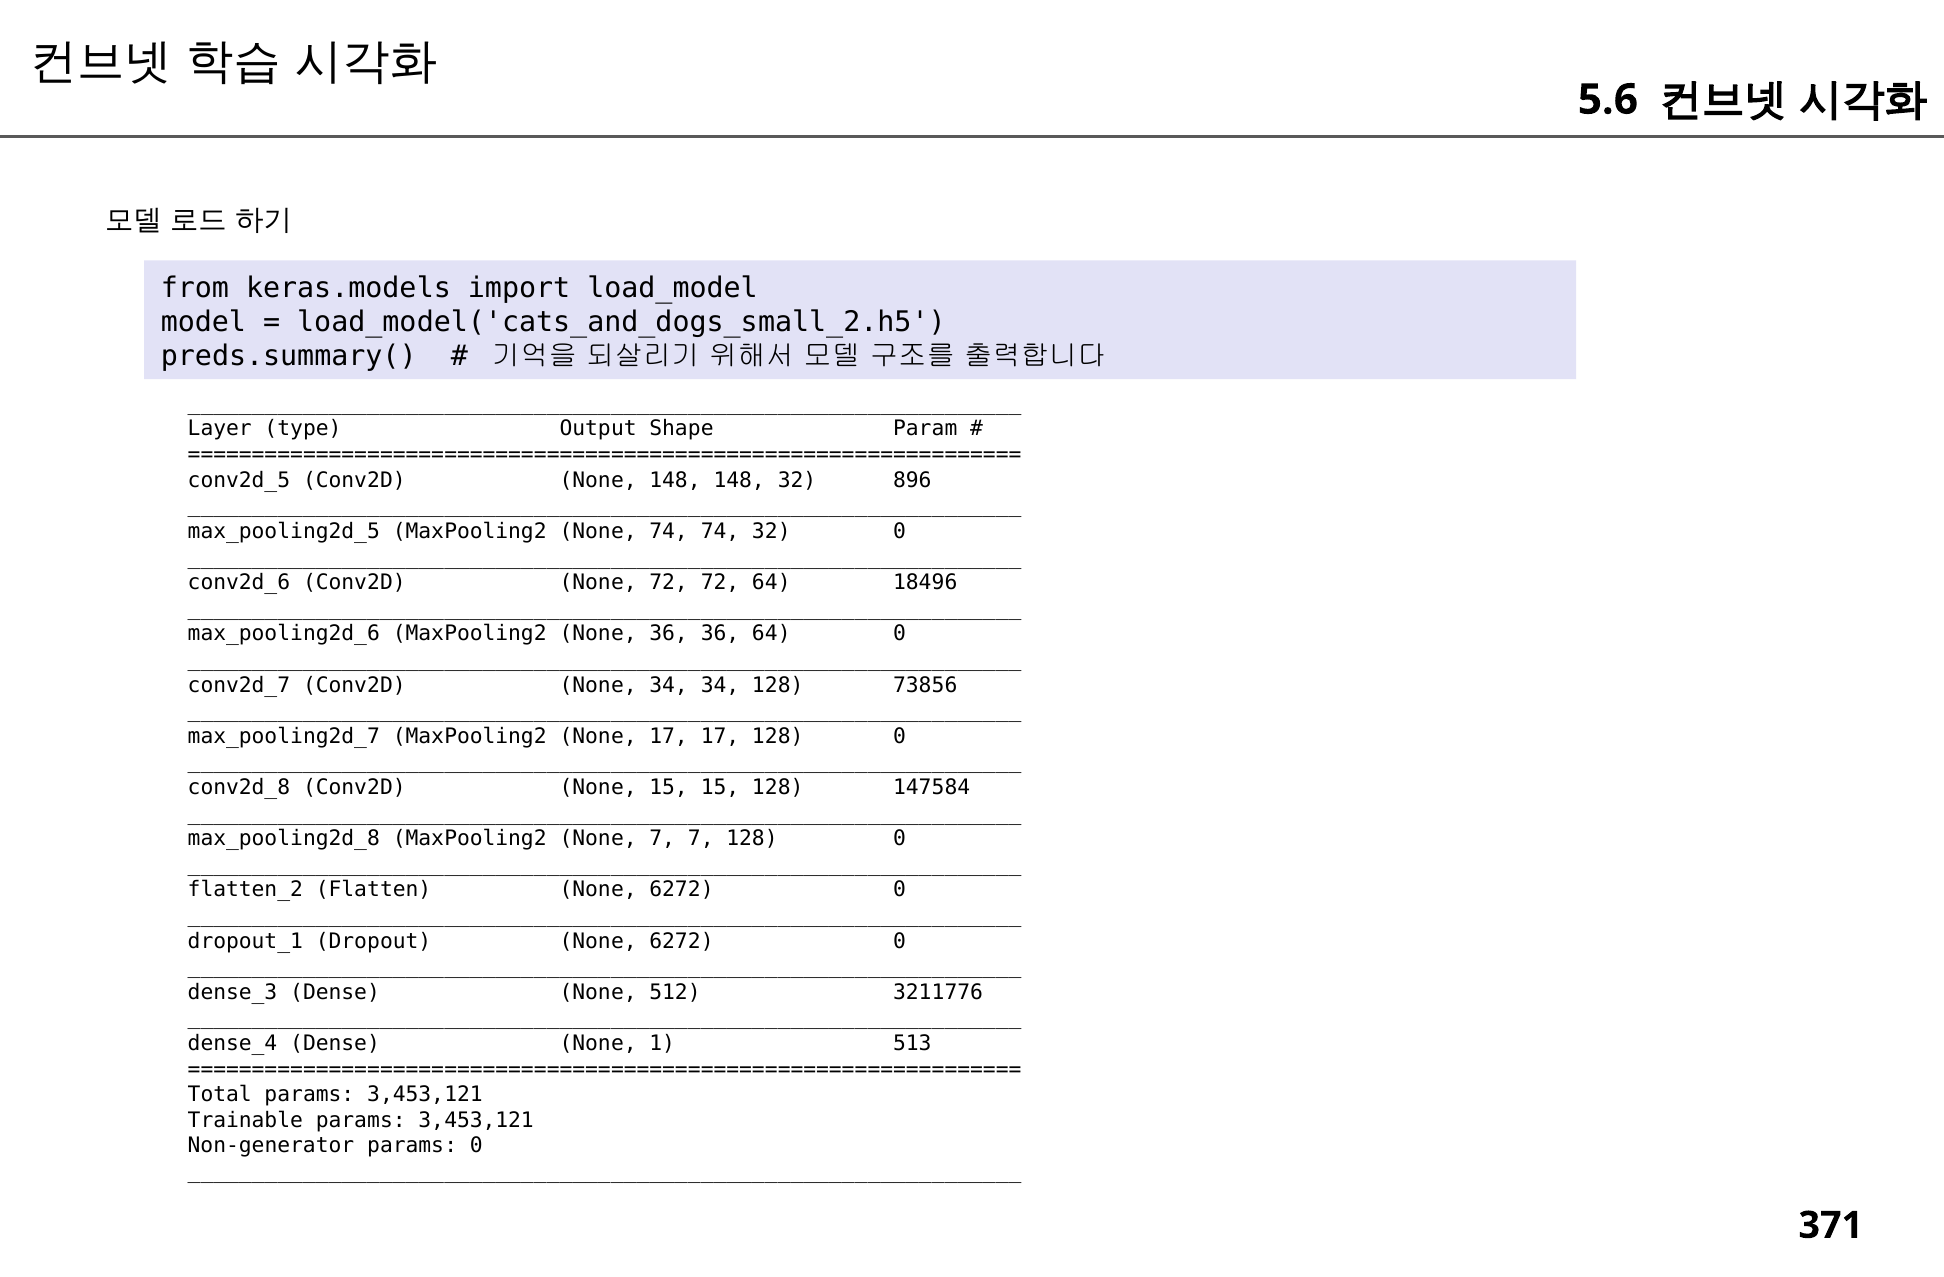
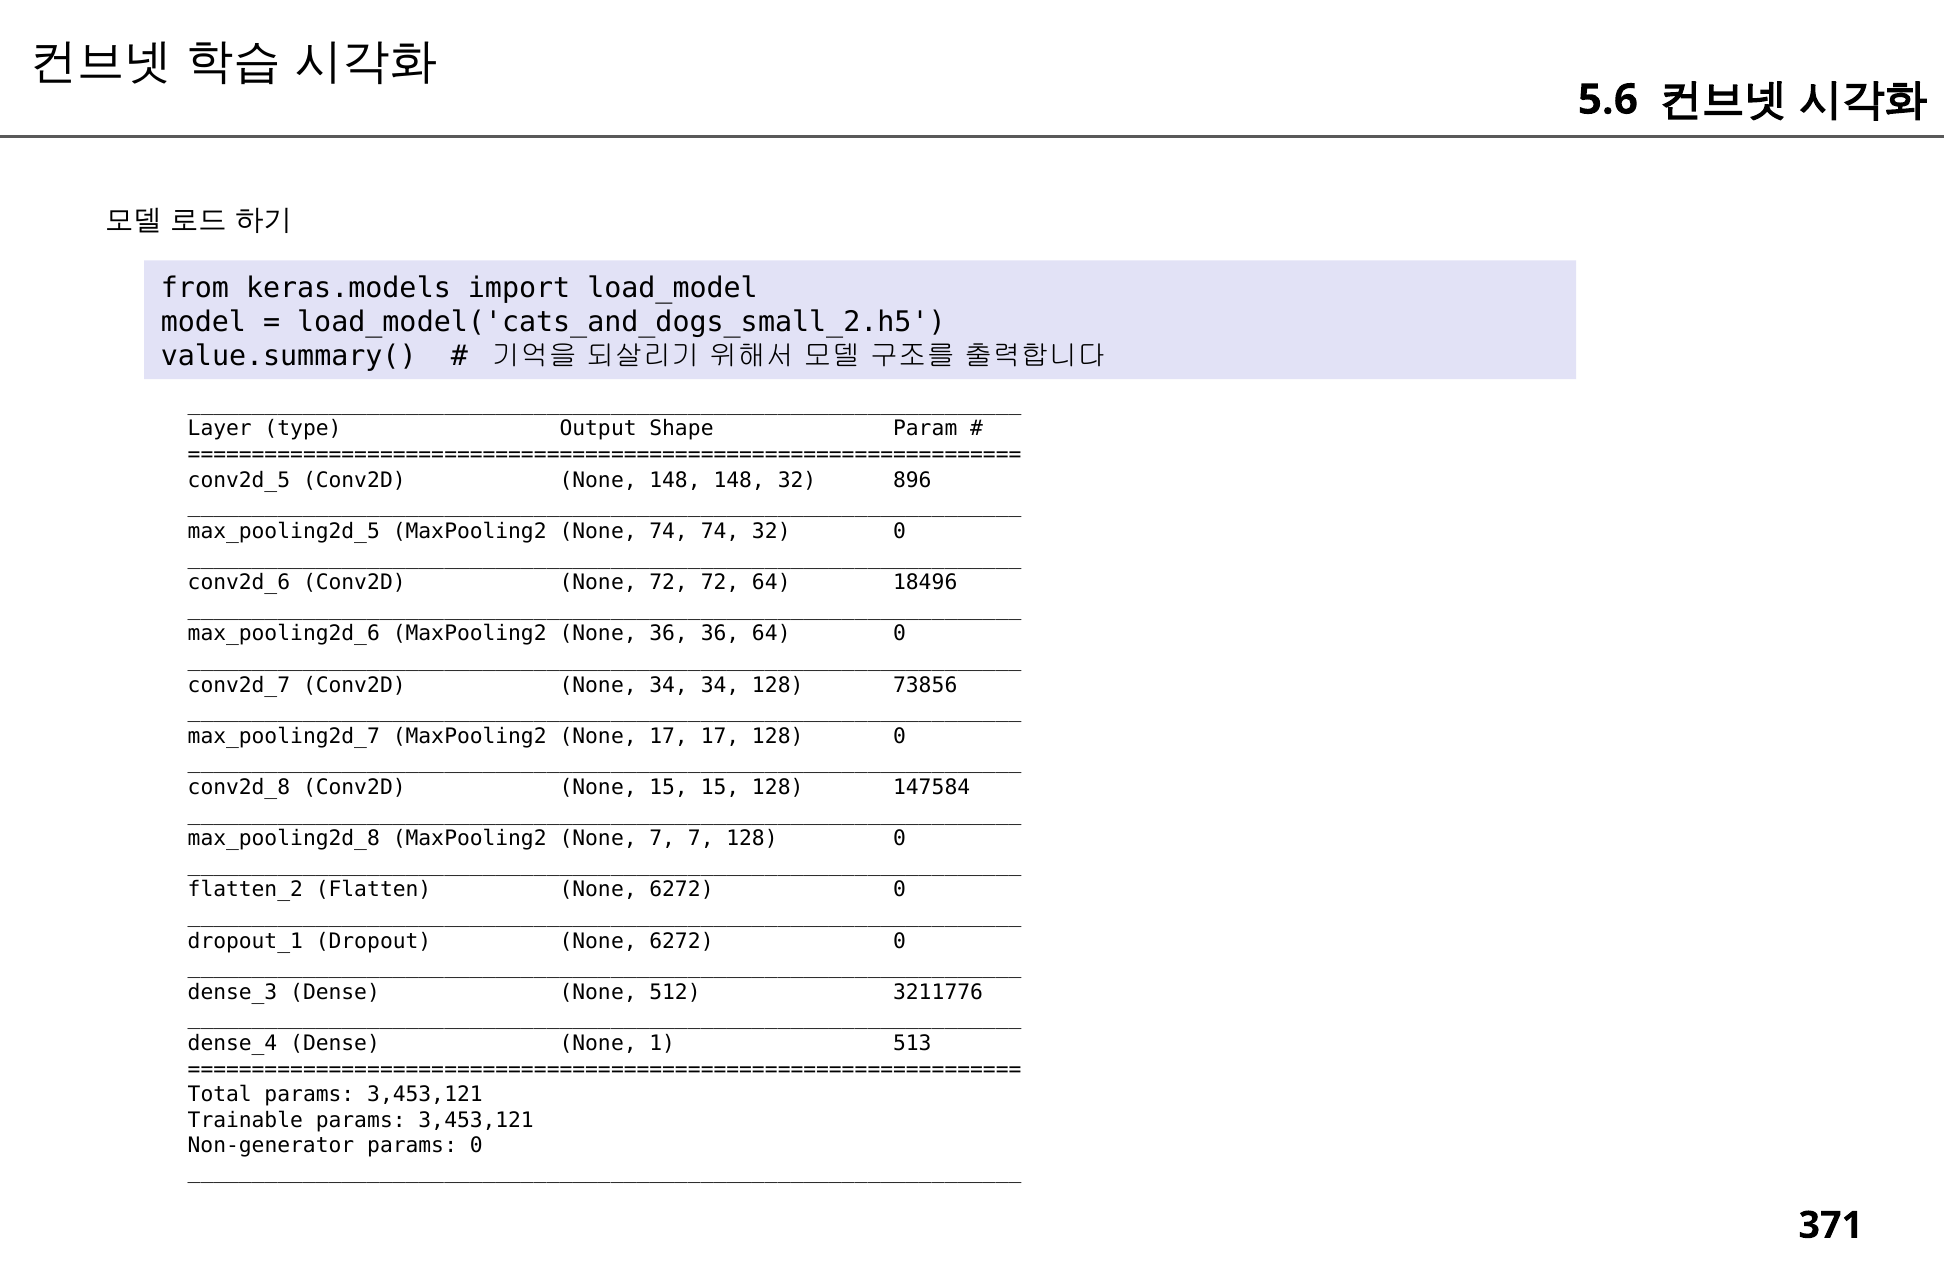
preds.summary(: preds.summary( -> value.summary( (289, 356)
